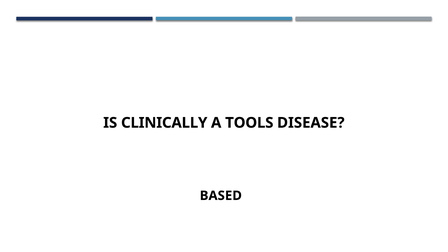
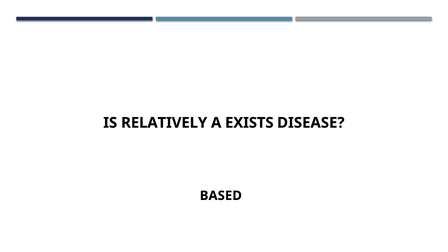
CLINICALLY: CLINICALLY -> RELATIVELY (164, 123)
TOOLS: TOOLS -> EXISTS (249, 123)
